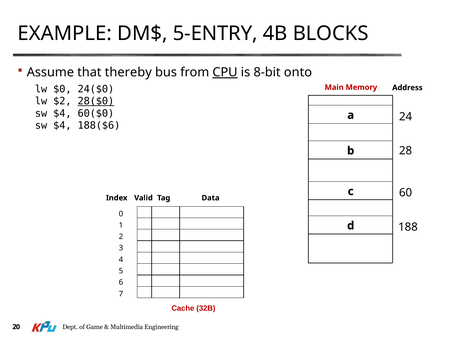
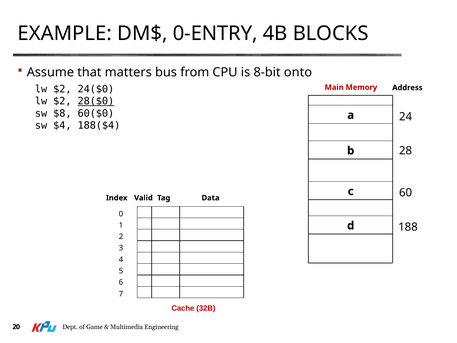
5-ENTRY: 5-ENTRY -> 0-ENTRY (215, 33)
thereby: thereby -> matters (128, 72)
CPU underline: present -> none (225, 72)
$0: $0 -> $2 (62, 89)
$4: $4 -> $8 (62, 113)
188($6: 188($6 -> 188($4 (99, 126)
